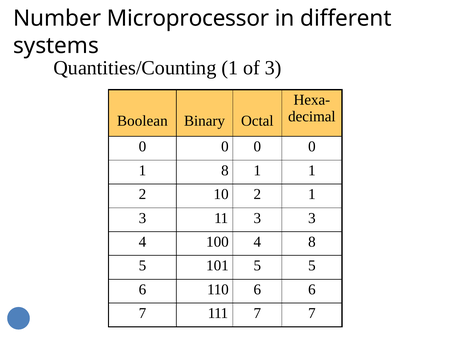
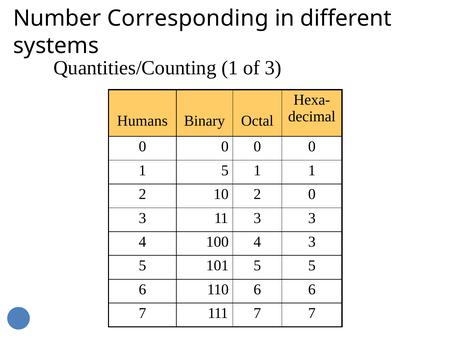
Microprocessor: Microprocessor -> Corresponding (188, 18)
Boolean: Boolean -> Humans (142, 121)
1 8: 8 -> 5 (225, 170)
2 1: 1 -> 0 (312, 194)
4 8: 8 -> 3 (312, 242)
